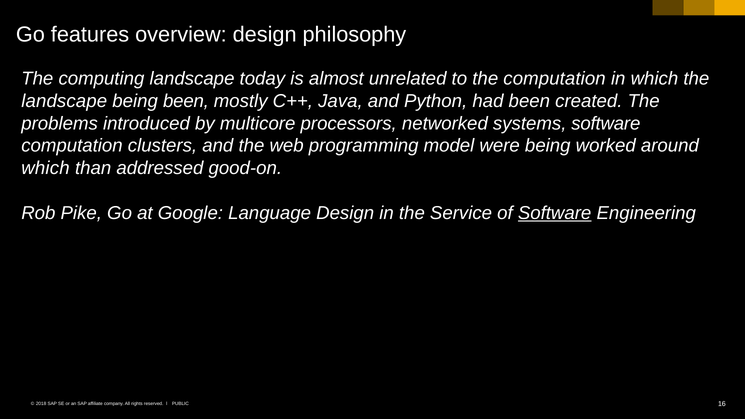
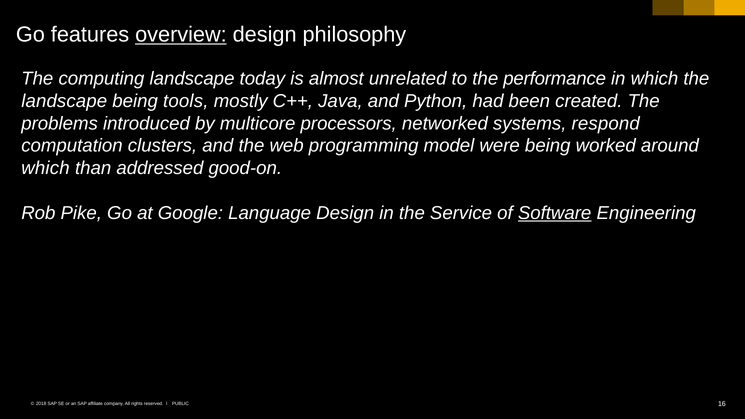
overview underline: none -> present (181, 35)
the computation: computation -> performance (555, 79)
being been: been -> tools (186, 101)
systems software: software -> respond (606, 123)
